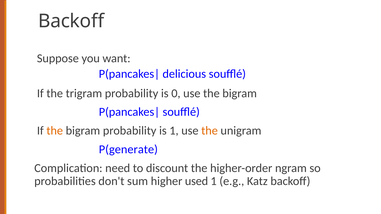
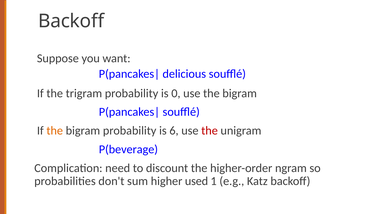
is 1: 1 -> 6 (174, 131)
the colour: orange -> red (210, 131)
P(generate: P(generate -> P(beverage (128, 150)
